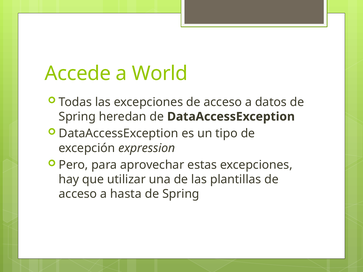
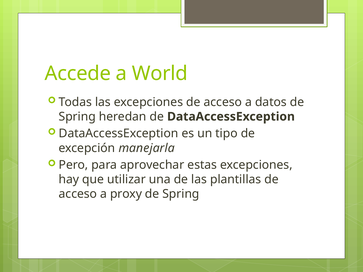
expression: expression -> manejarla (147, 148)
hasta: hasta -> proxy (126, 194)
